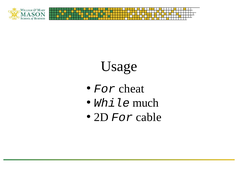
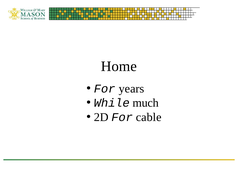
Usage: Usage -> Home (119, 67)
cheat: cheat -> years (132, 89)
